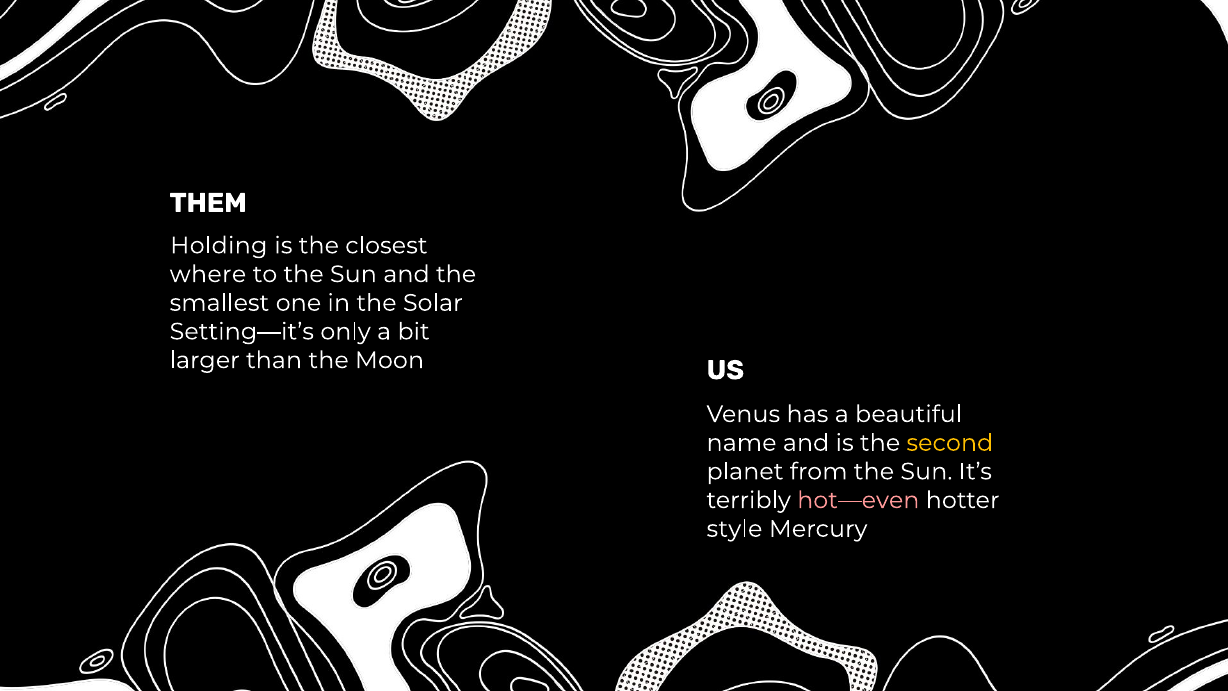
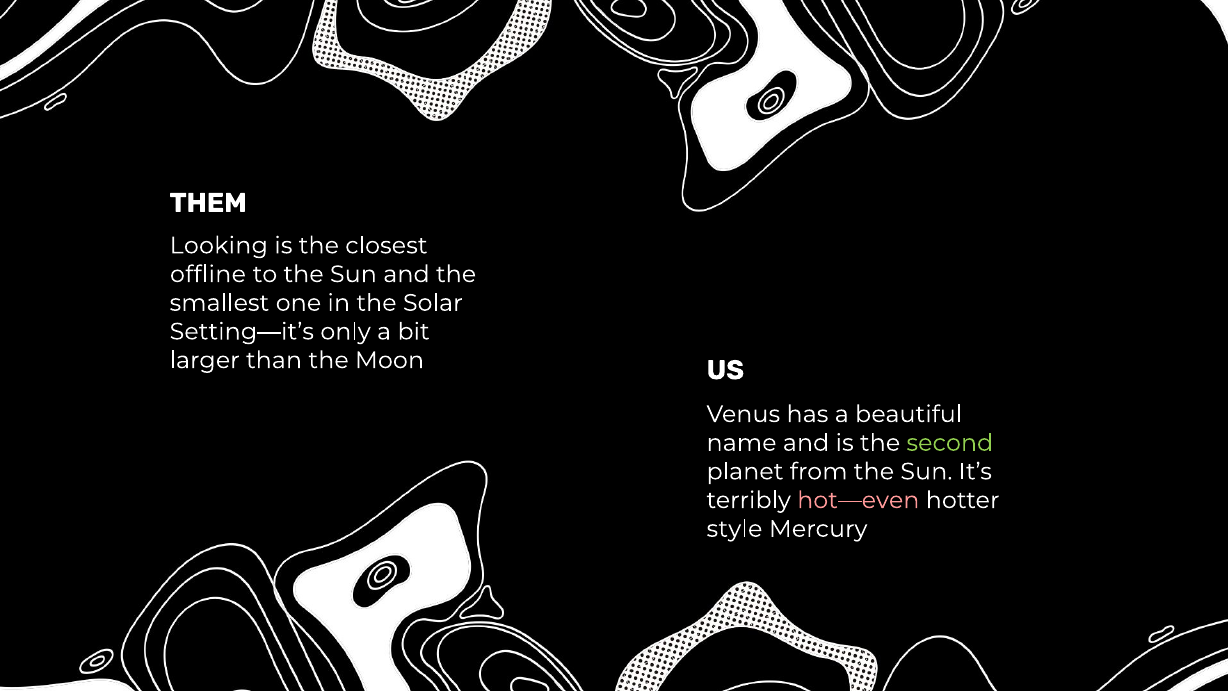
Holding: Holding -> Looking (219, 246)
where: where -> offline (208, 274)
second colour: yellow -> light green (950, 443)
